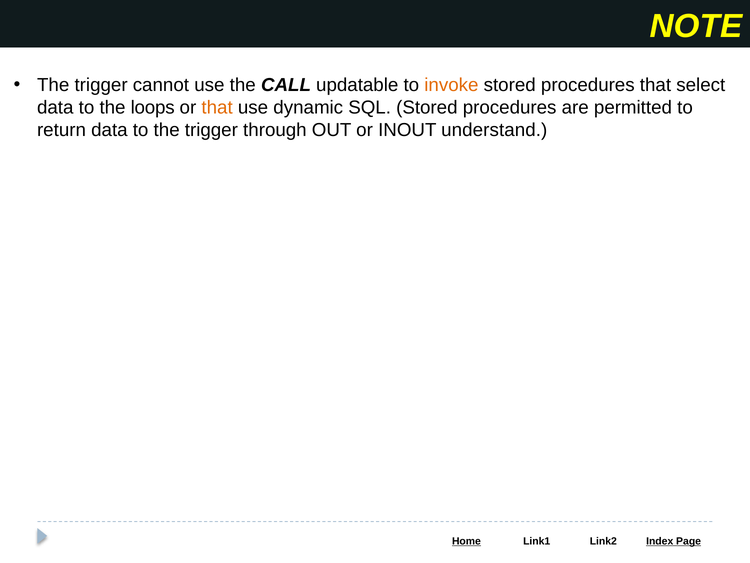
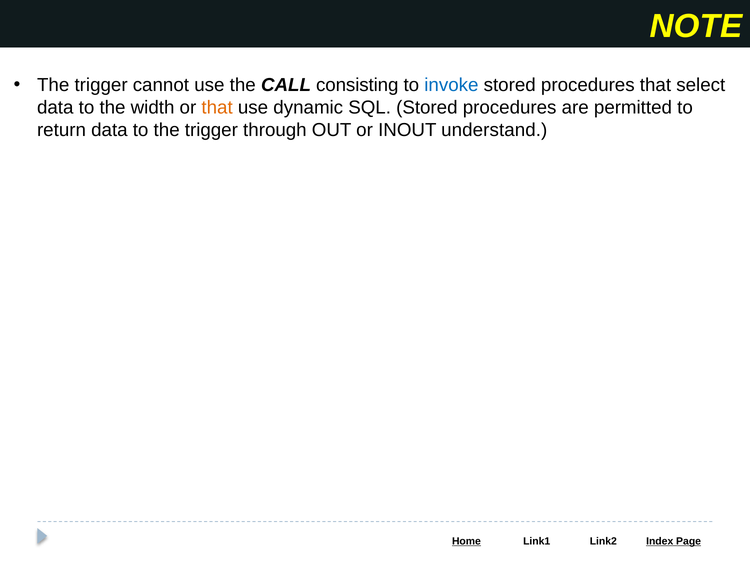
updatable: updatable -> consisting (357, 85)
invoke colour: orange -> blue (451, 85)
loops: loops -> width (153, 107)
